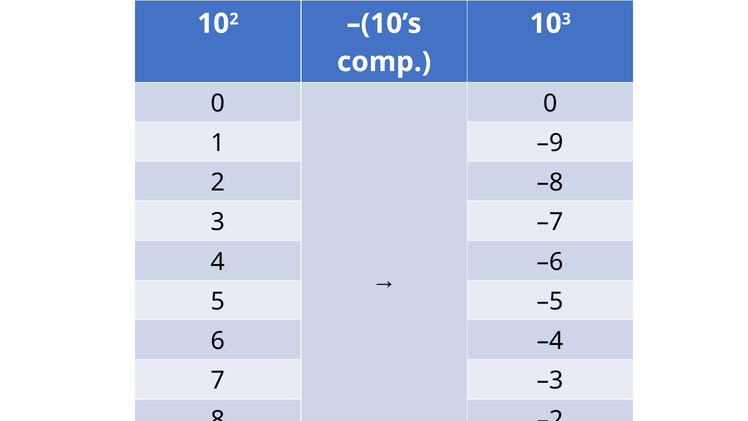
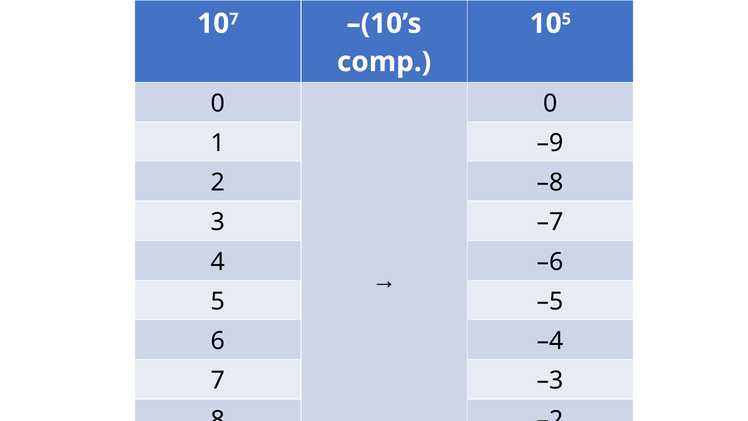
2: 2 -> 7 (234, 19)
3: 3 -> 5 (566, 19)
